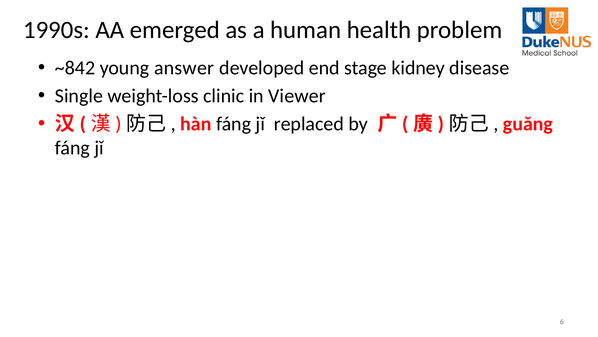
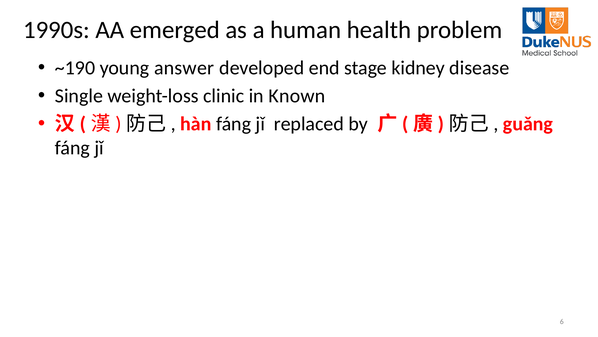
~842: ~842 -> ~190 (75, 68)
Viewer: Viewer -> Known (297, 96)
